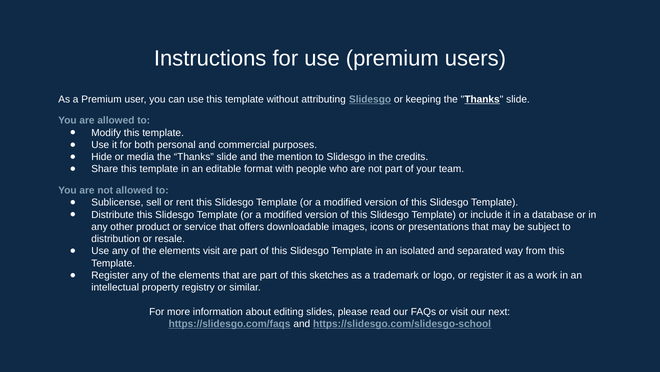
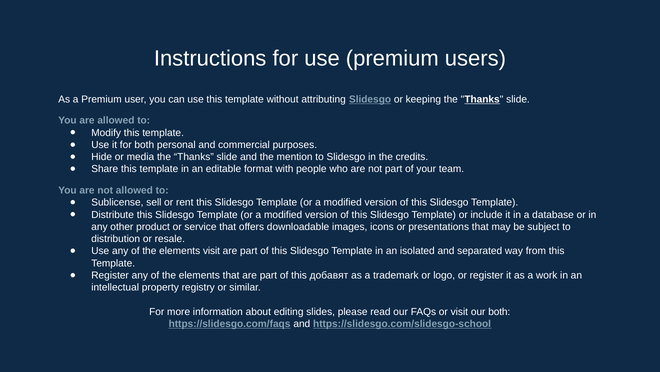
sketches: sketches -> добавят (329, 275)
our next: next -> both (499, 311)
